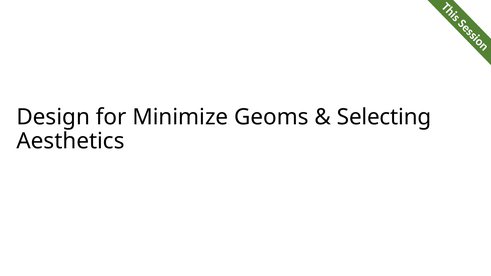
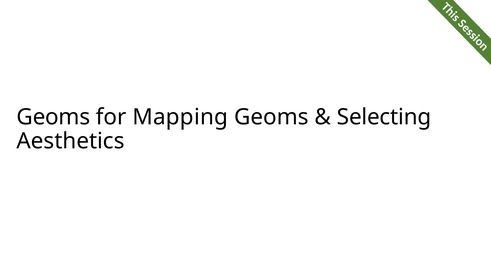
Design: Design -> Geoms (53, 117)
Minimize: Minimize -> Mapping (180, 117)
